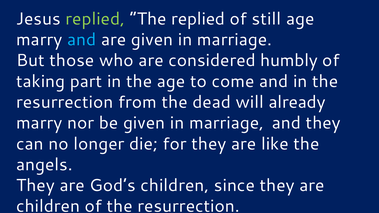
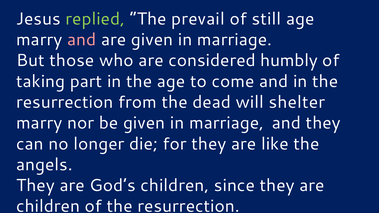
The replied: replied -> prevail (198, 19)
and colour: light blue -> pink (82, 40)
already: already -> shelter (297, 102)
